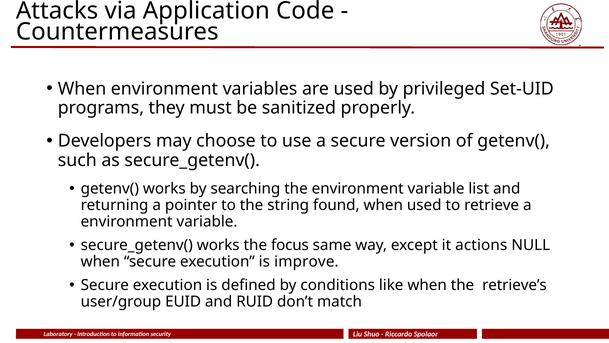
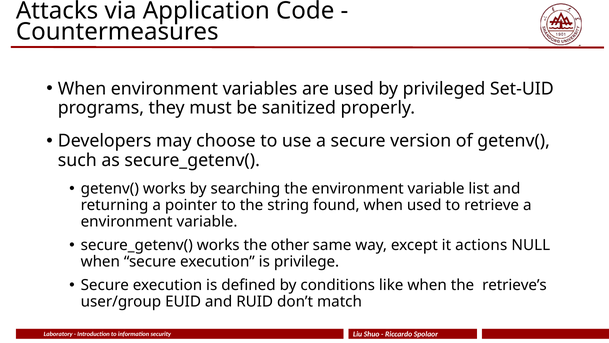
focus: focus -> other (290, 245)
improve: improve -> privilege (307, 261)
